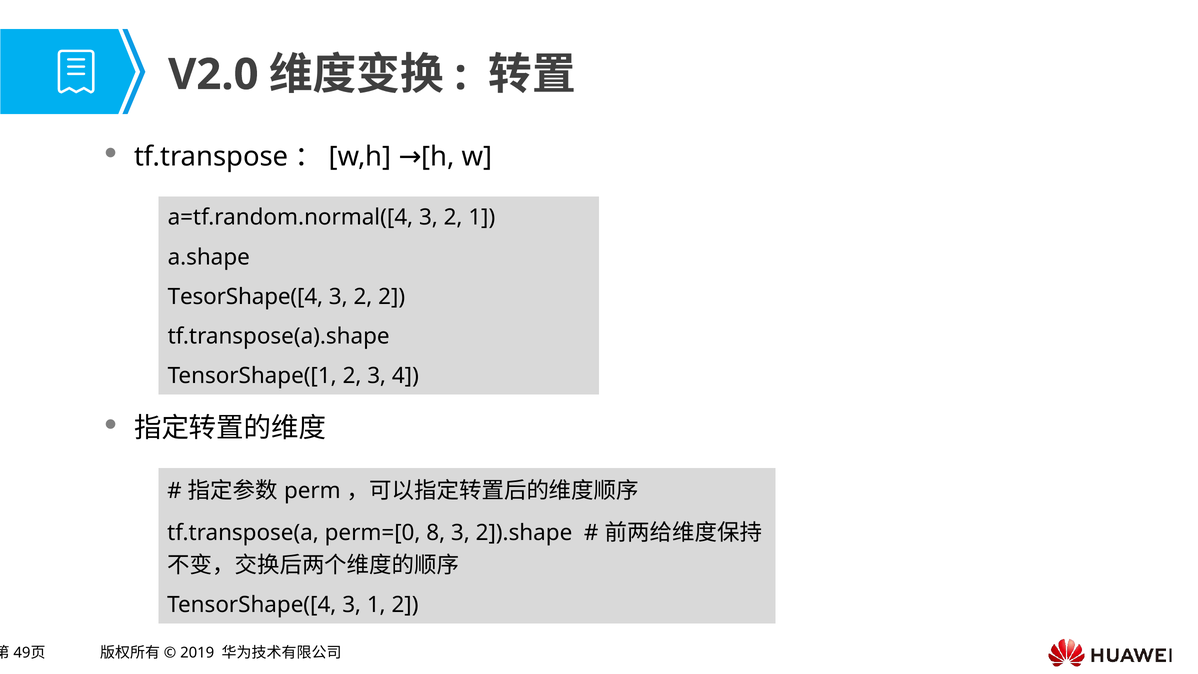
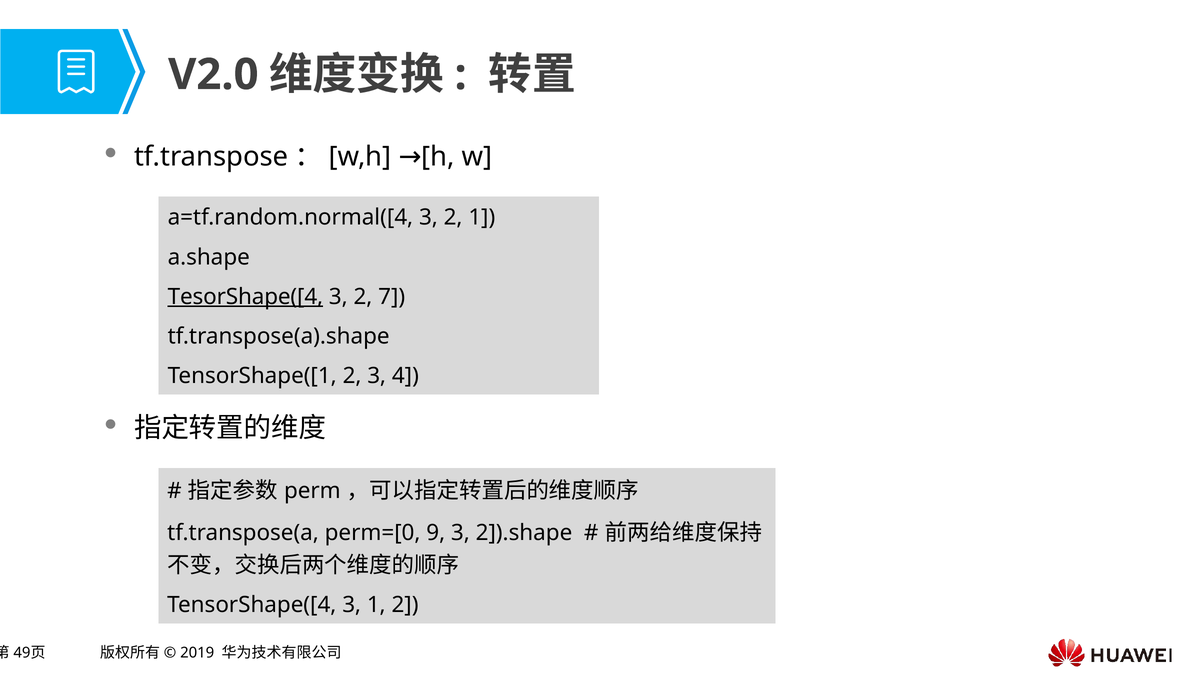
TesorShape([4 underline: none -> present (245, 297)
2 2: 2 -> 7 (392, 297)
8: 8 -> 9 (436, 533)
